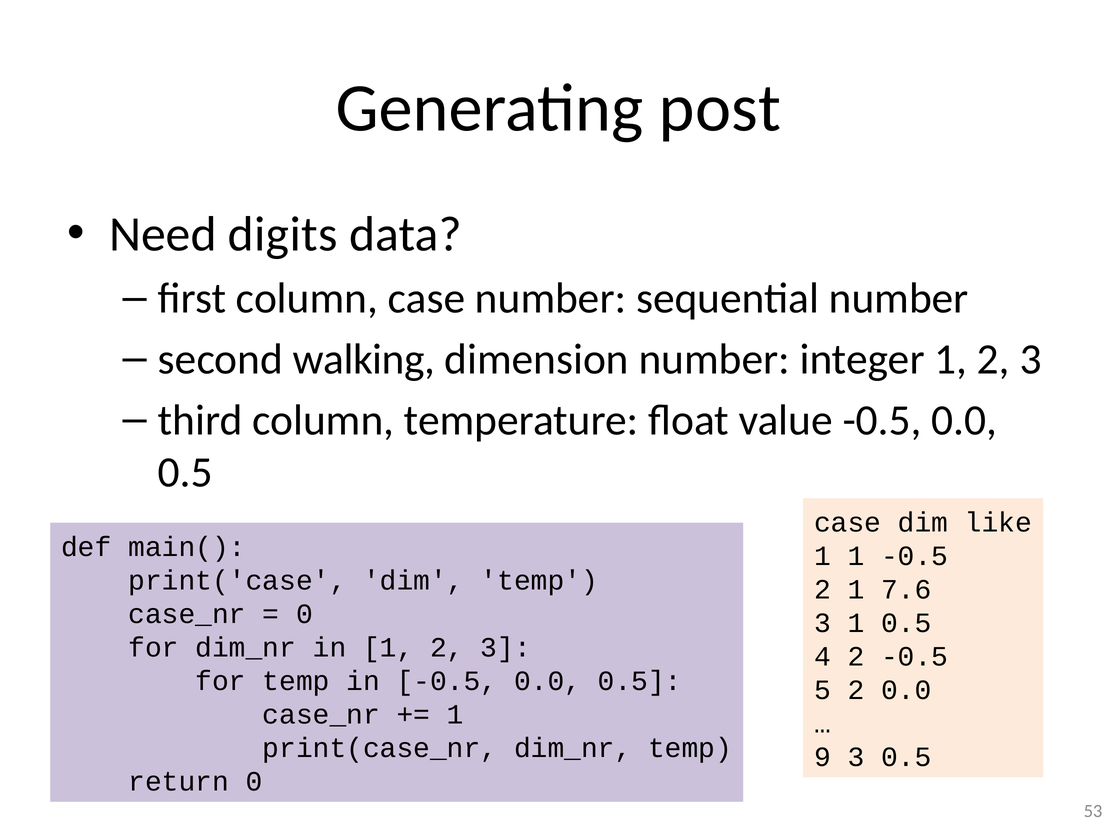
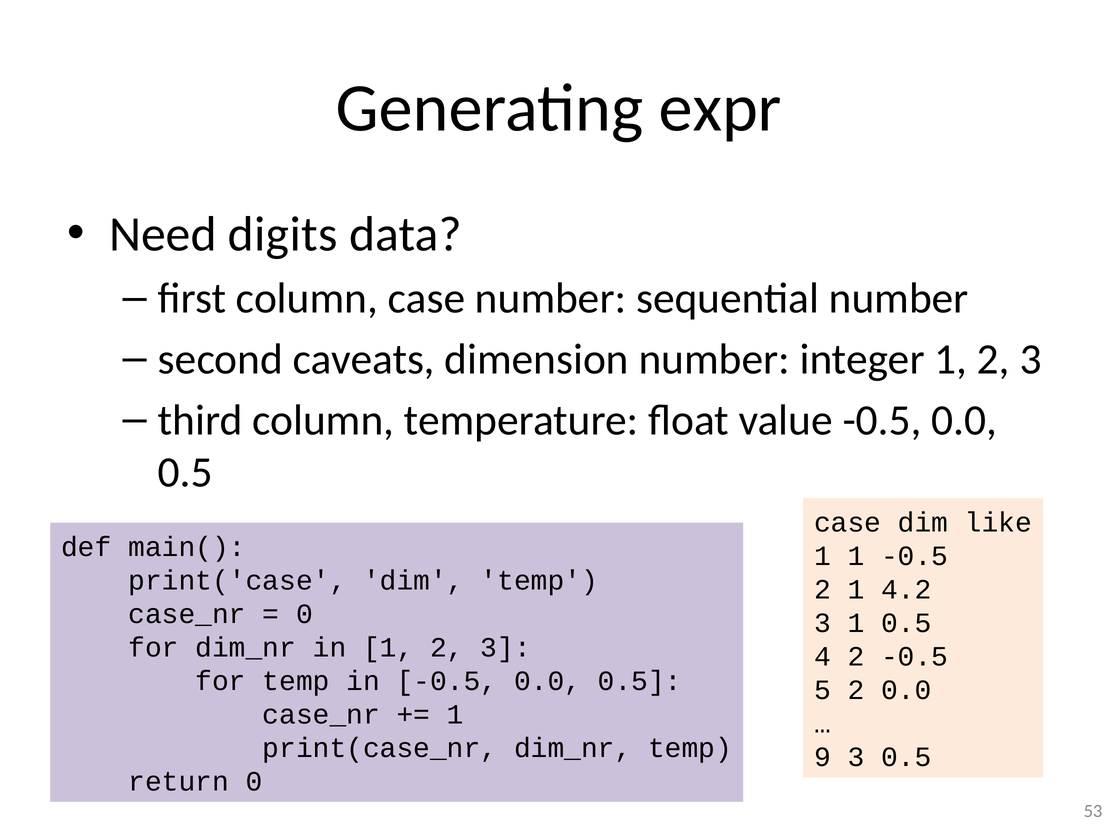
post: post -> expr (720, 108)
walking: walking -> caveats (364, 360)
7.6: 7.6 -> 4.2 (906, 590)
